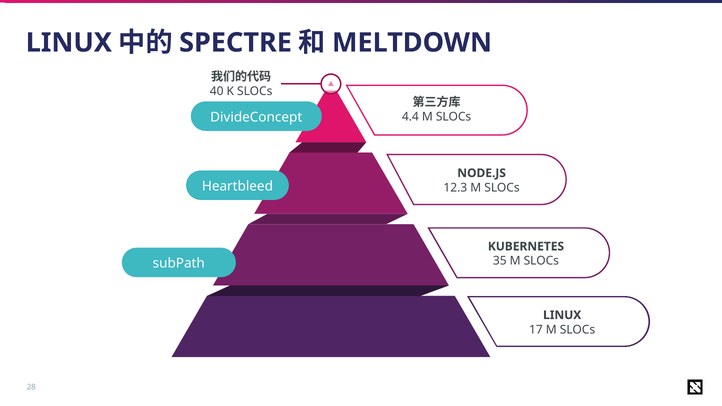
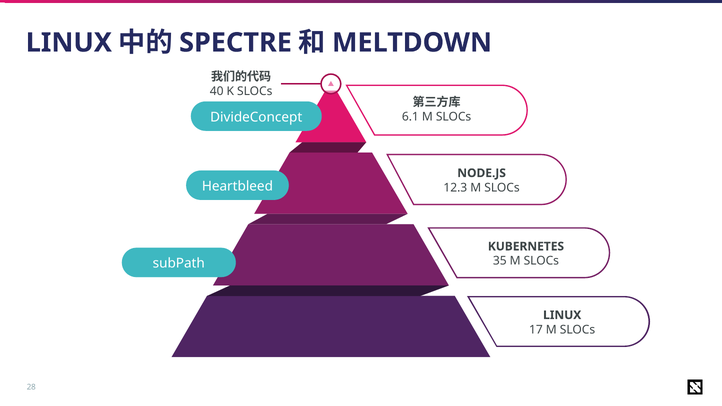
4.4: 4.4 -> 6.1 (410, 117)
